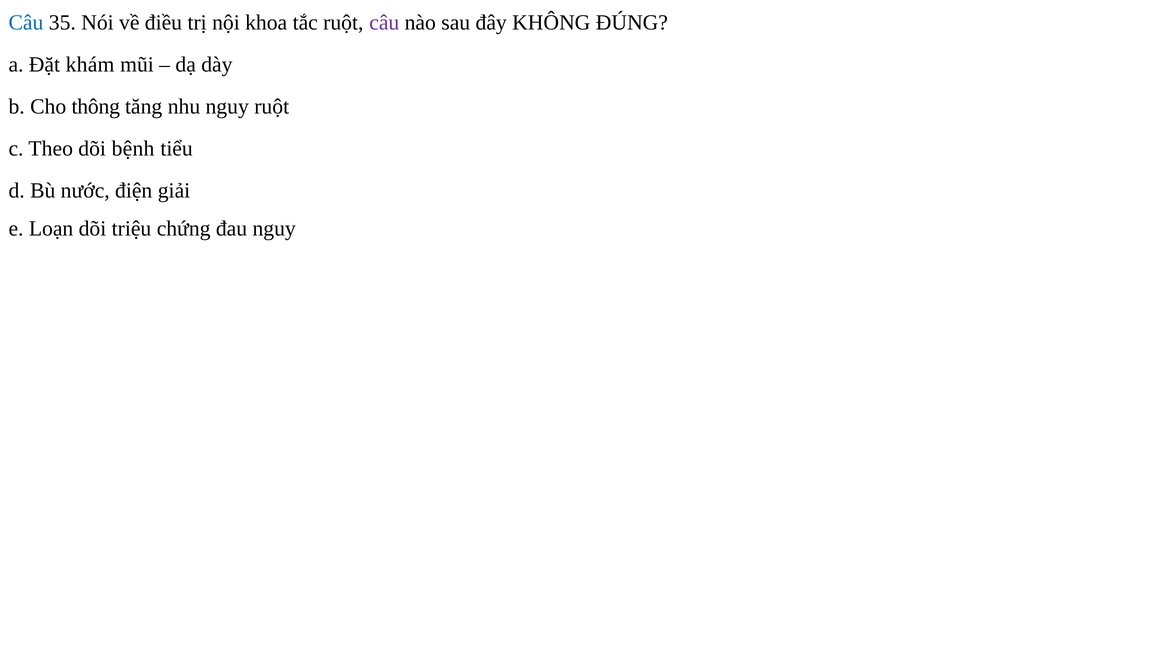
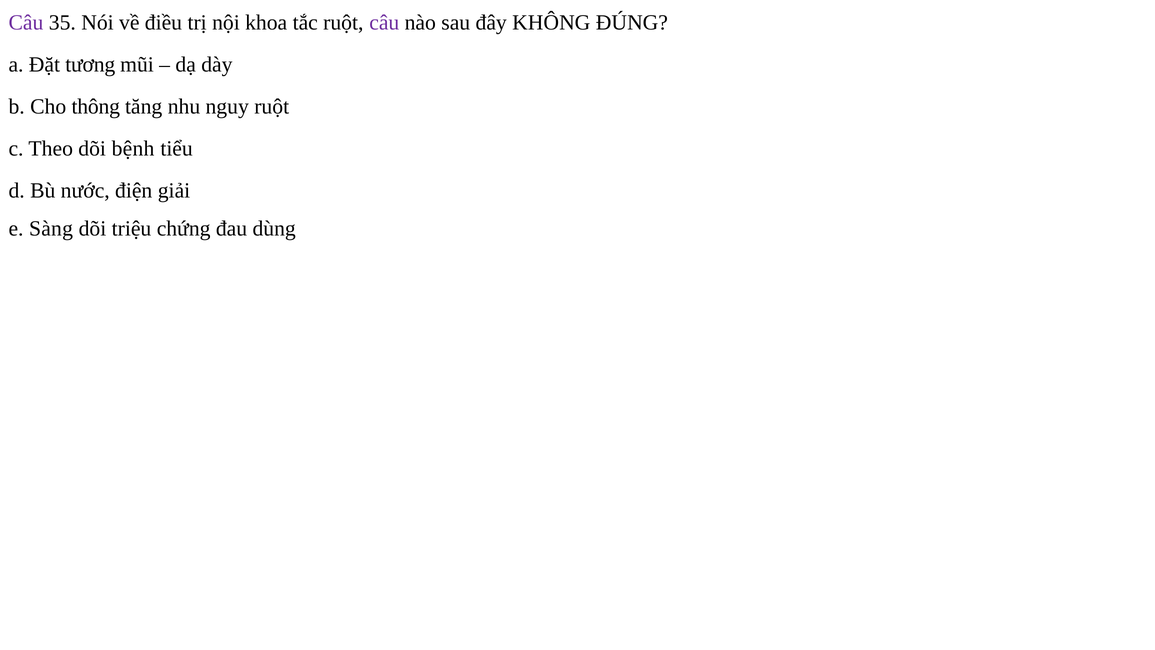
Câu colour: blue -> purple (26, 23)
khám: khám -> tương (90, 65)
Loạn: Loạn -> Sàng (51, 228)
đau nguy: nguy -> dùng (274, 228)
